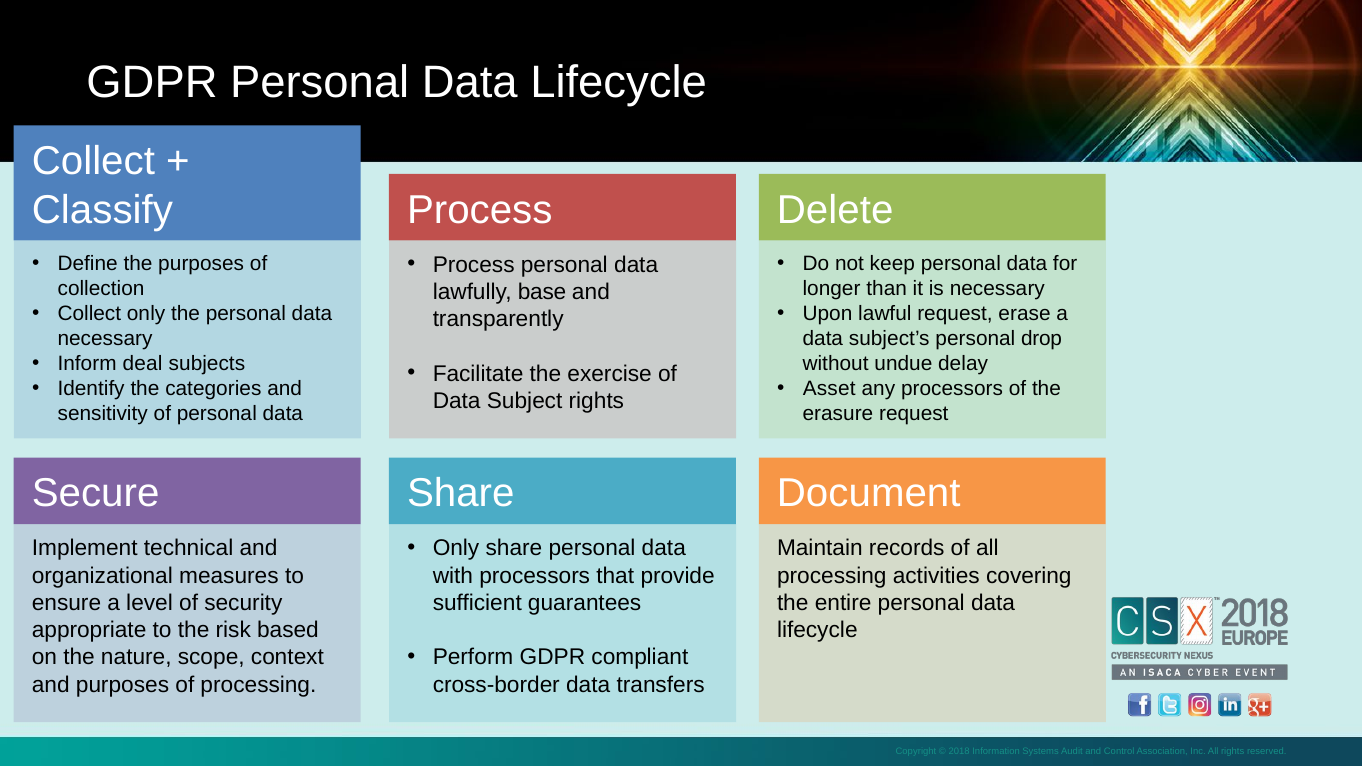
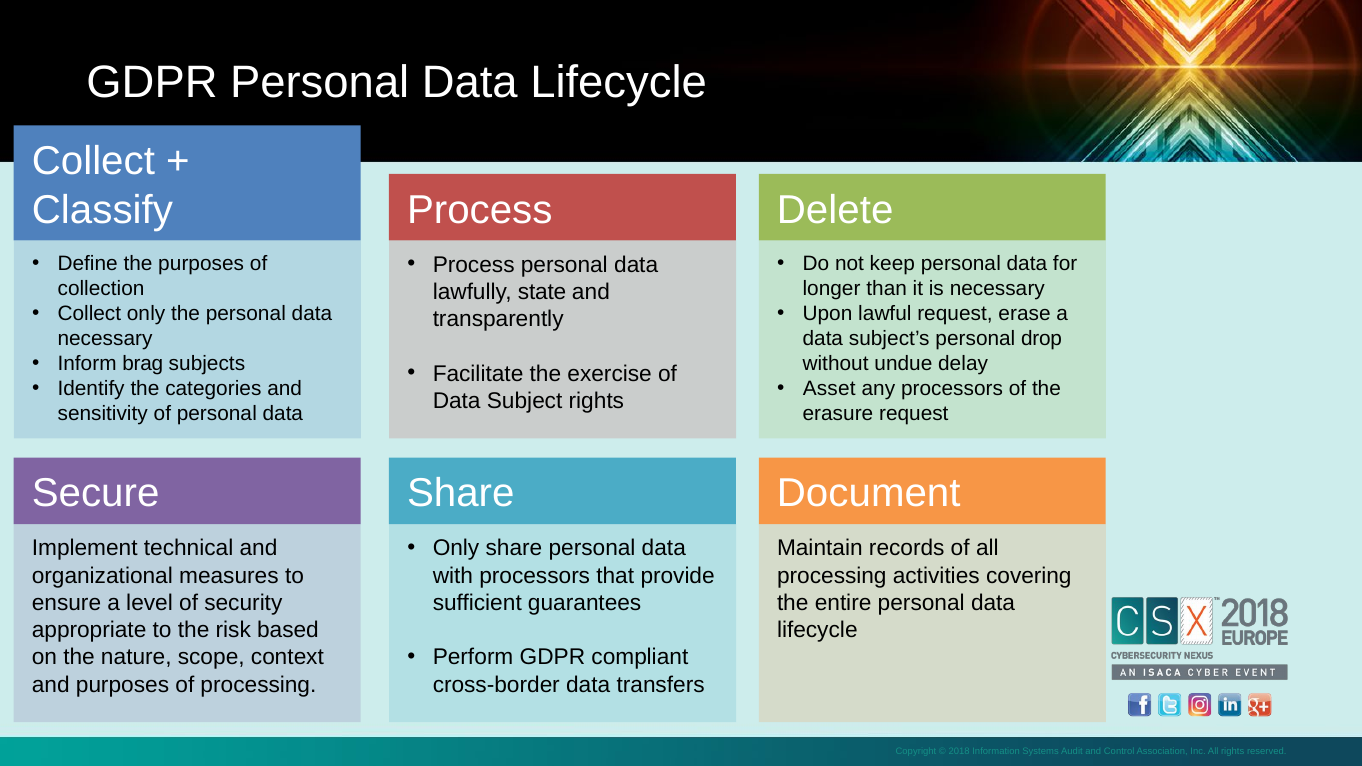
base: base -> state (542, 292)
deal: deal -> brag (143, 363)
